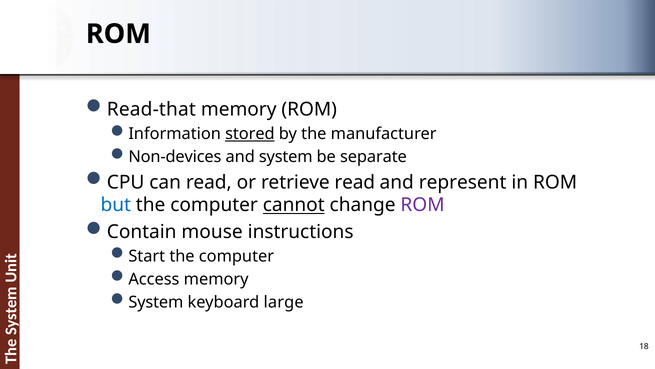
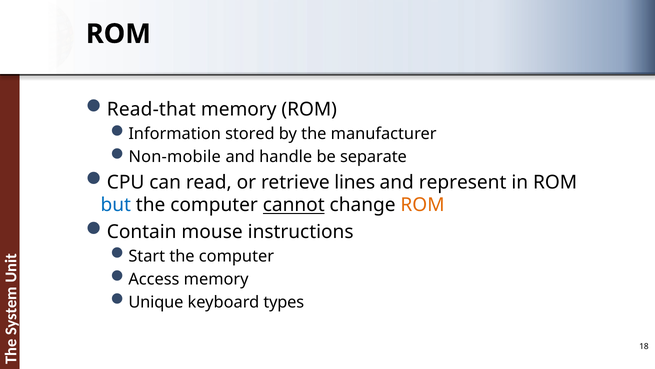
stored underline: present -> none (250, 134)
Non-devices: Non-devices -> Non-mobile (175, 157)
and system: system -> handle (286, 157)
retrieve read: read -> lines (355, 182)
ROM colour: purple -> orange (423, 205)
System: System -> Unique (156, 302)
large: large -> types (284, 302)
